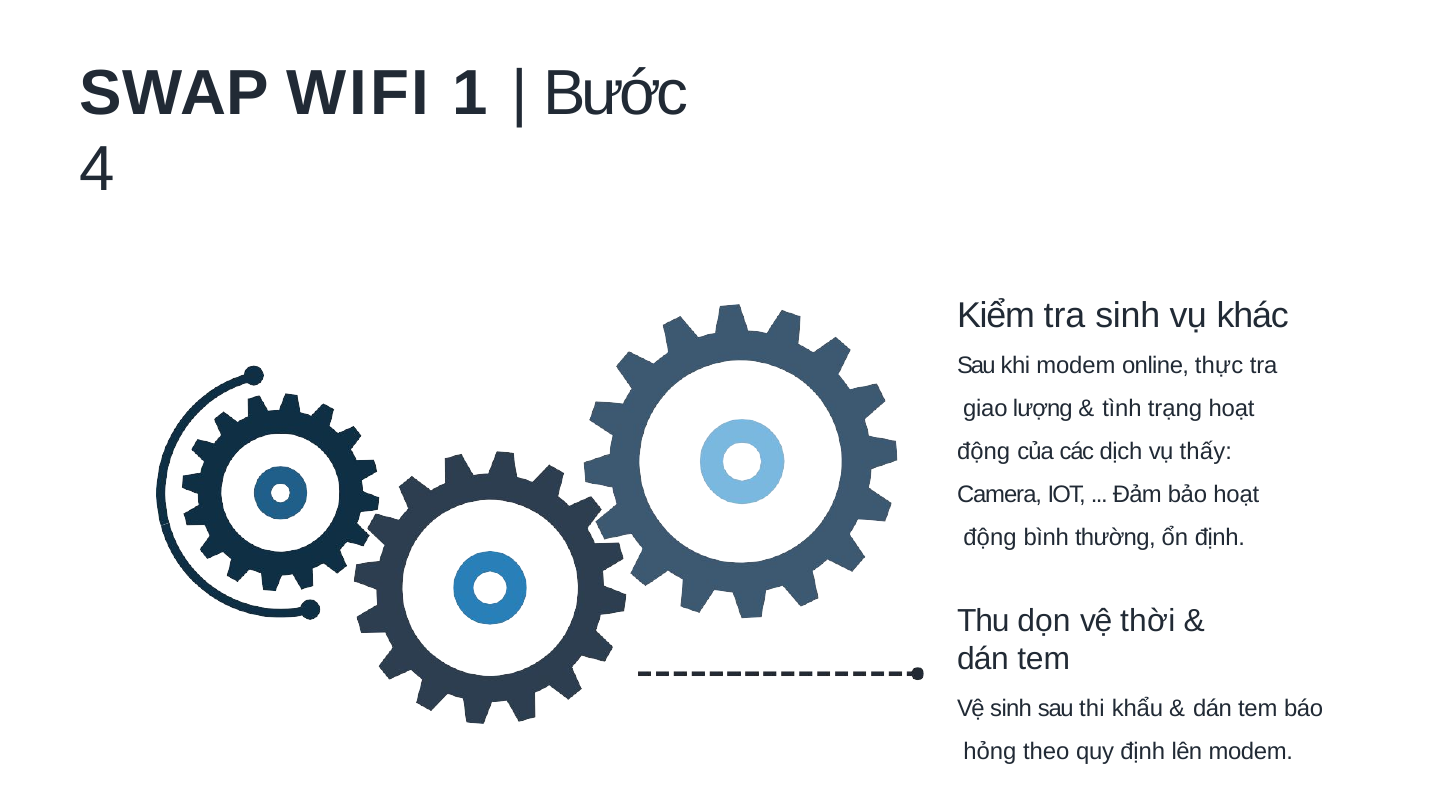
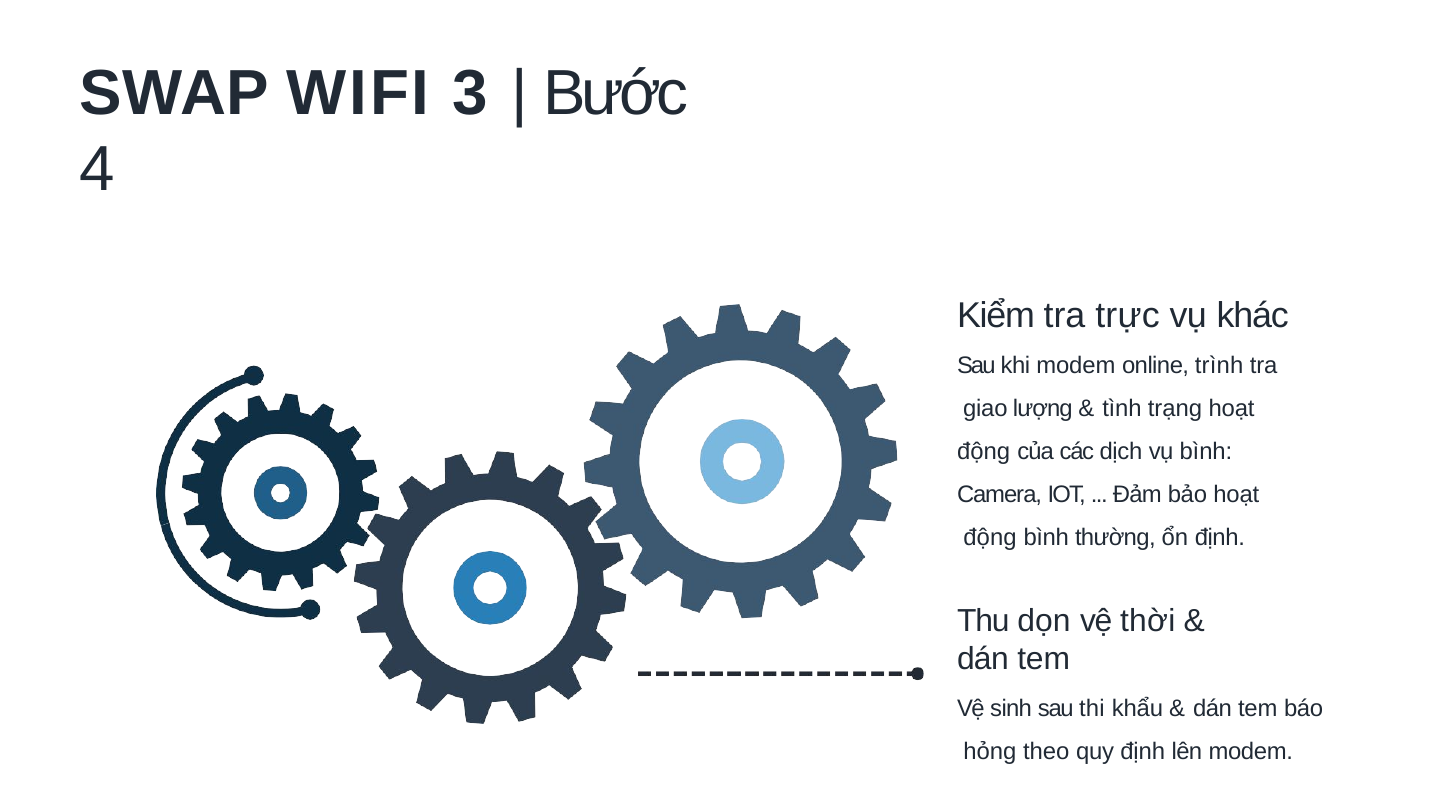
1: 1 -> 3 (470, 93)
tra sinh: sinh -> trực (1128, 315)
thực: thực -> trình (1219, 366)
vụ thấy: thấy -> bình (1206, 452)
